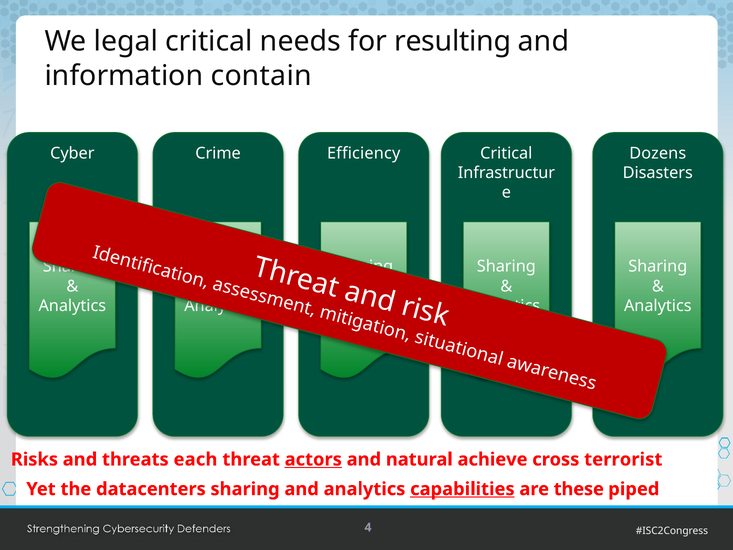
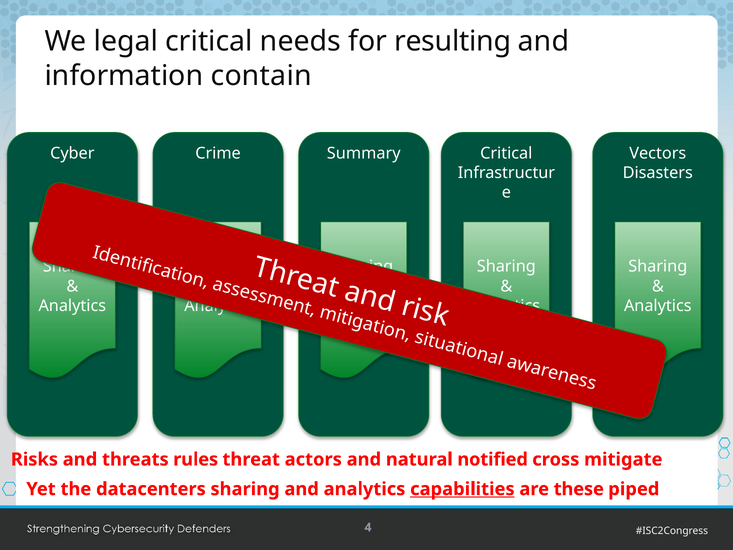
Efficiency: Efficiency -> Summary (364, 153)
Dozens: Dozens -> Vectors (658, 153)
each: each -> rules (196, 459)
actors underline: present -> none (313, 459)
achieve: achieve -> notified (493, 459)
terrorist: terrorist -> mitigate (623, 459)
